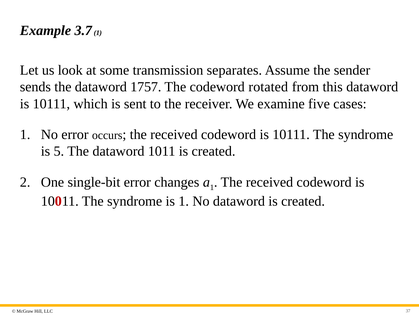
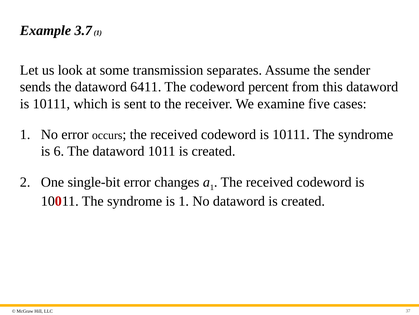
1757: 1757 -> 6411 (146, 87)
rotated: rotated -> percent (268, 87)
5: 5 -> 6 (59, 151)
